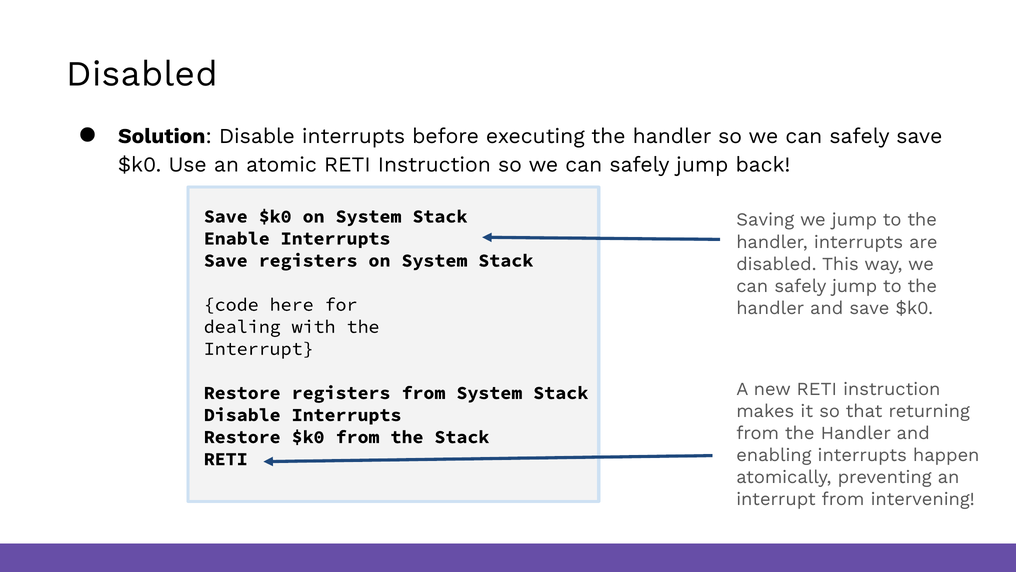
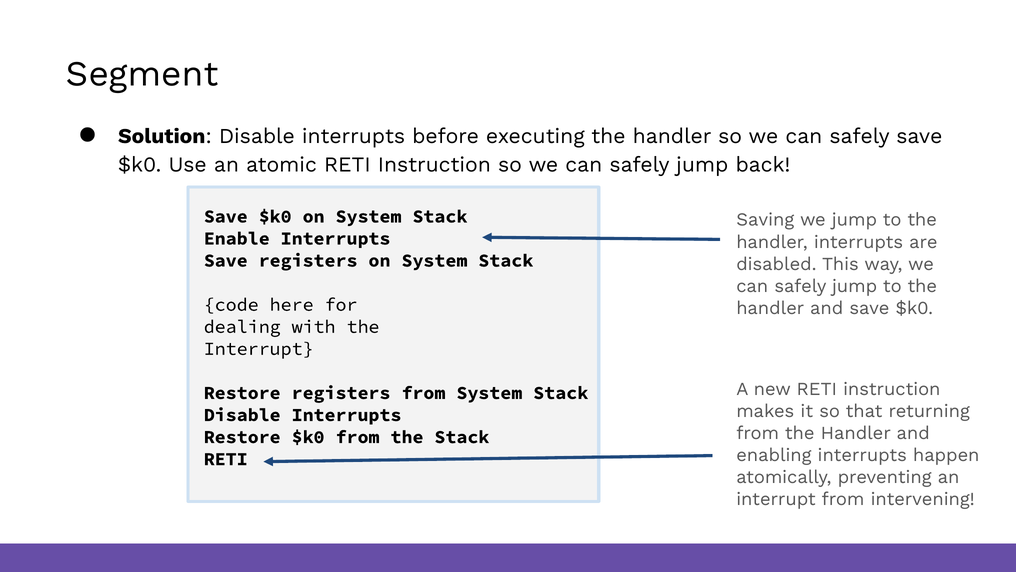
Disabled: Disabled -> Segment (142, 74)
